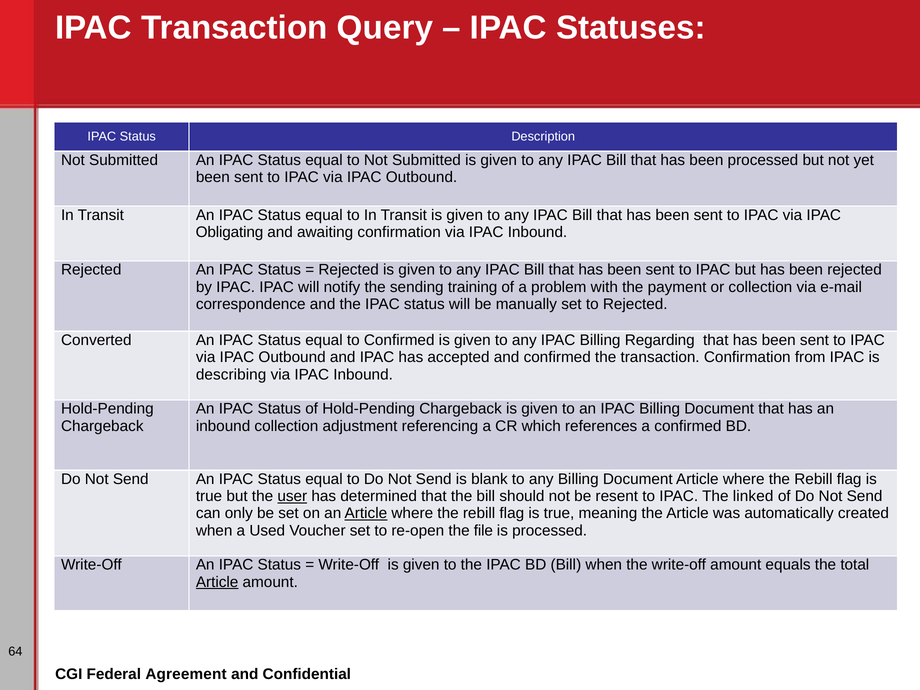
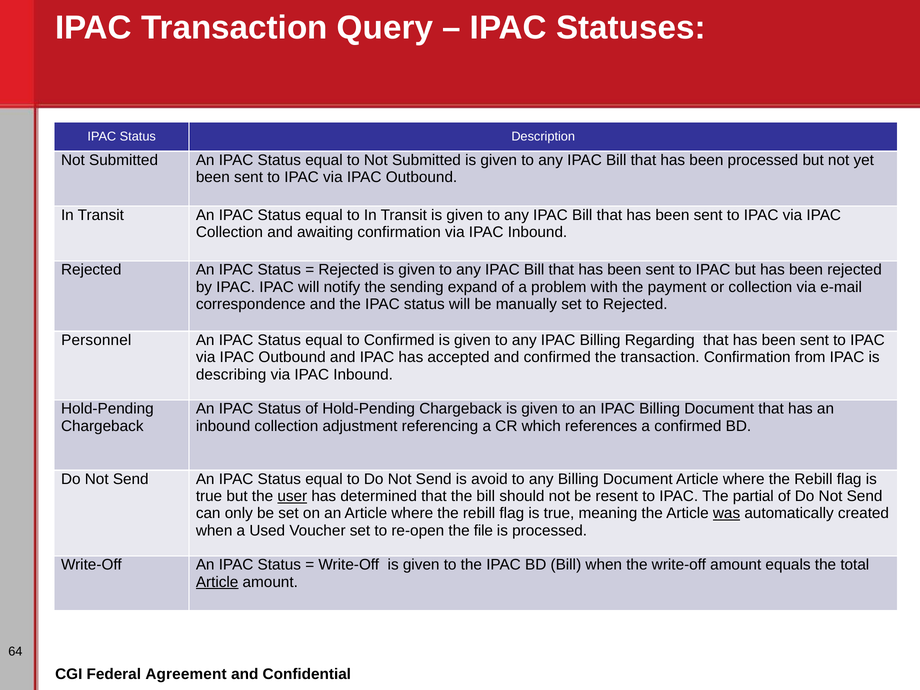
Obligating: Obligating -> Collection (229, 232)
training: training -> expand (473, 287)
Converted: Converted -> Personnel (96, 340)
blank: blank -> avoid (489, 479)
linked: linked -> partial (753, 496)
Article underline: present -> none (366, 513)
was underline: none -> present (727, 513)
